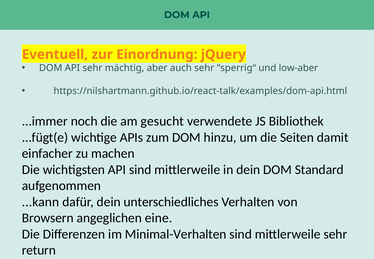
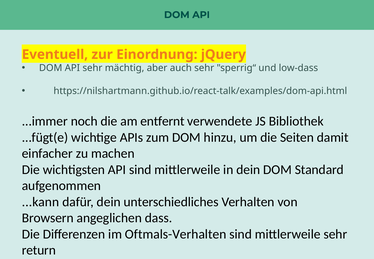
low-aber: low-aber -> low-dass (298, 68)
gesucht: gesucht -> entfernt (162, 121)
eine: eine -> dass (159, 218)
Minimal-Verhalten: Minimal-Verhalten -> Oftmals-Verhalten (176, 234)
